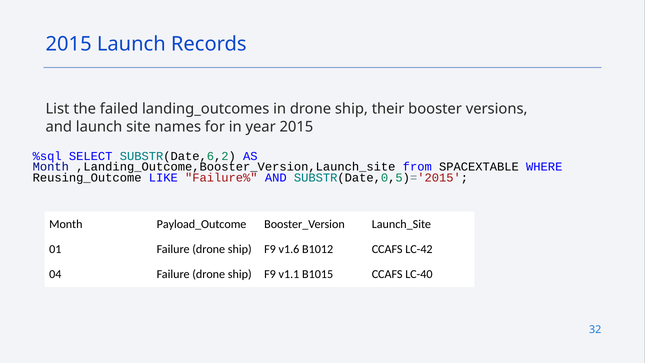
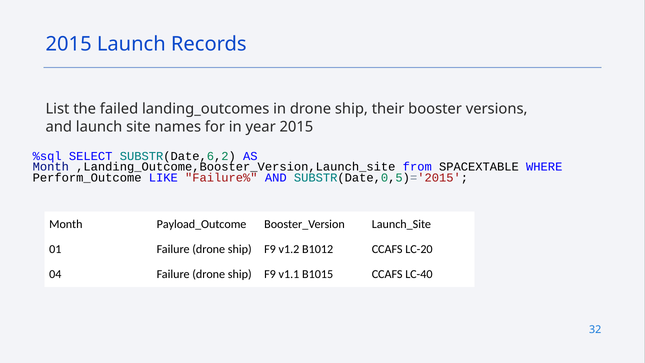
Reusing_Outcome: Reusing_Outcome -> Perform_Outcome (87, 177)
v1.6: v1.6 -> v1.2 (289, 249)
LC-42: LC-42 -> LC-20 (419, 249)
